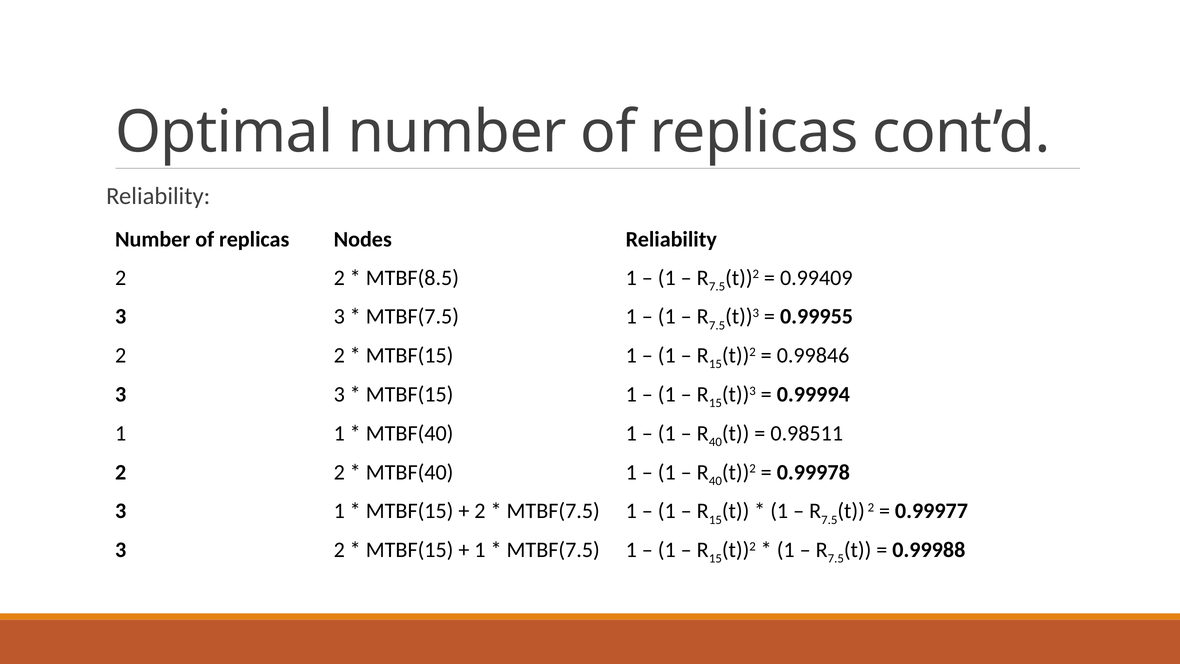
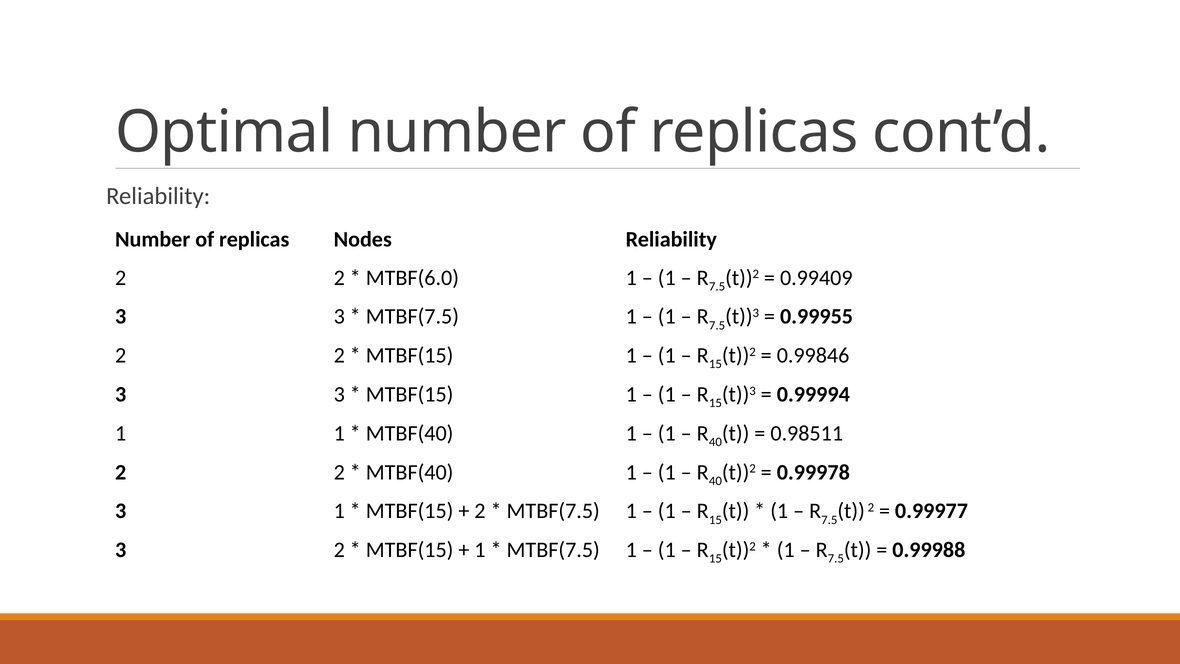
MTBF(8.5: MTBF(8.5 -> MTBF(6.0 (412, 278)
